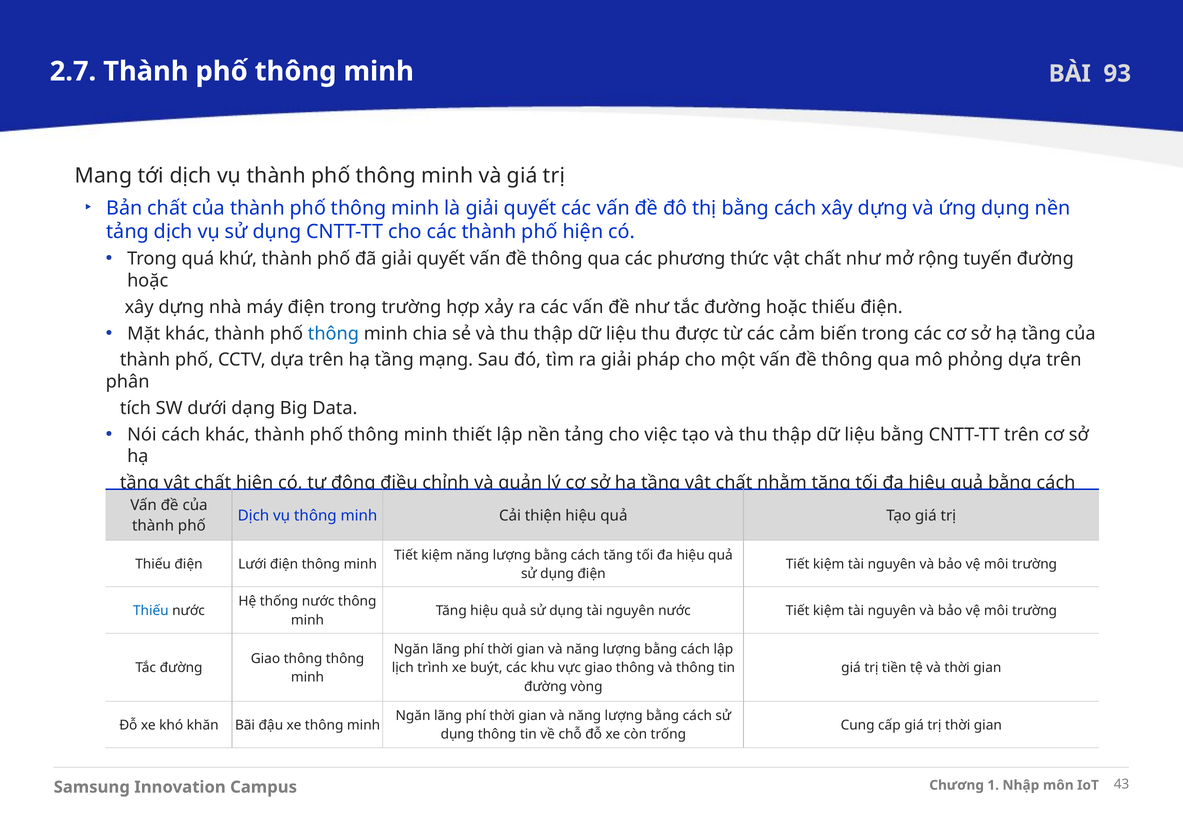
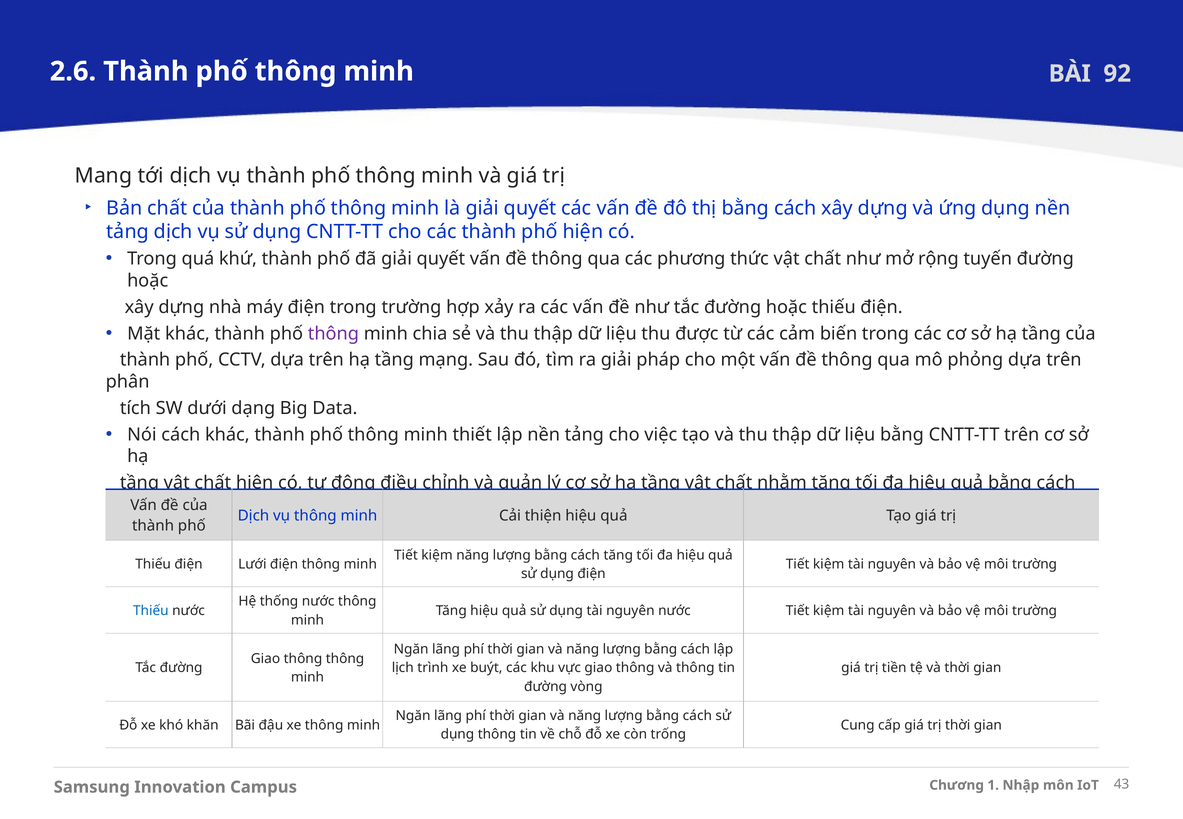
2.7: 2.7 -> 2.6 (73, 71)
93: 93 -> 92 (1117, 74)
thông colour: blue -> purple (333, 334)
